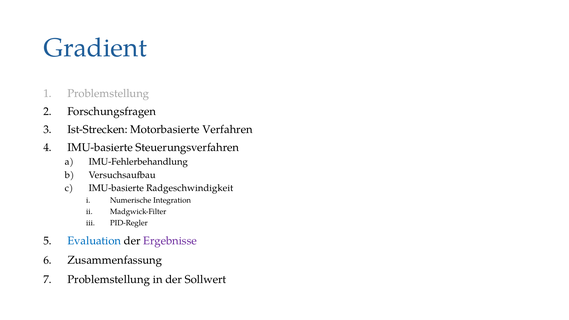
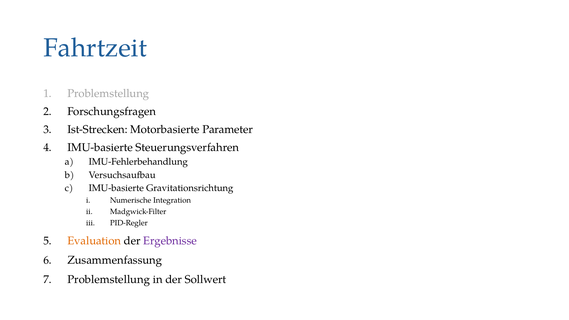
Gradient: Gradient -> Fahrtzeit (95, 48)
Verfahren: Verfahren -> Parameter (228, 130)
Radgeschwindigkeit: Radgeschwindigkeit -> Gravitationsrichtung (190, 188)
Evaluation colour: blue -> orange (94, 241)
